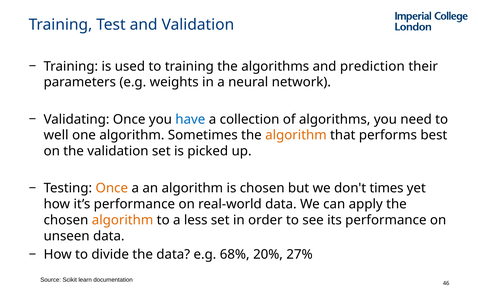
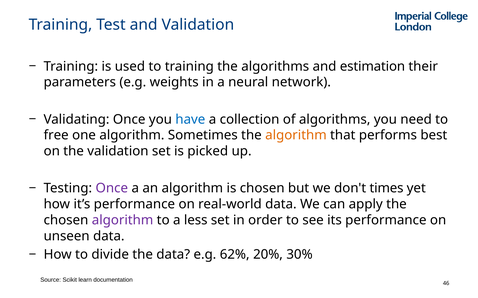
prediction: prediction -> estimation (373, 67)
well: well -> free (56, 136)
Once colour: orange -> purple (112, 189)
algorithm colour: orange -> purple (123, 221)
68%: 68% -> 62% (235, 255)
27%: 27% -> 30% (300, 255)
